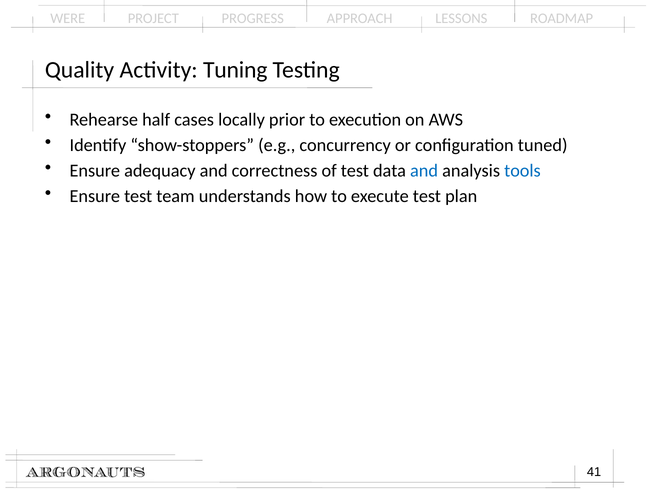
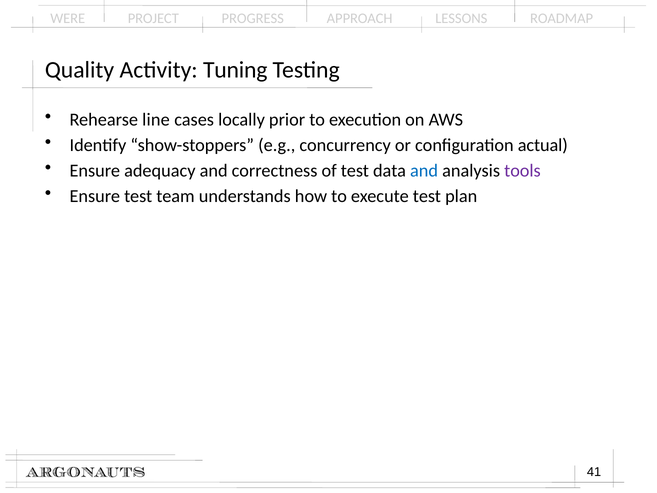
half: half -> line (156, 120)
tuned: tuned -> actual (543, 145)
tools colour: blue -> purple (522, 171)
